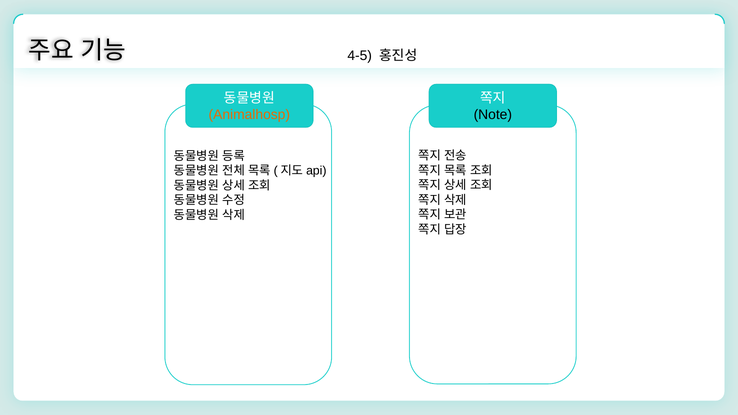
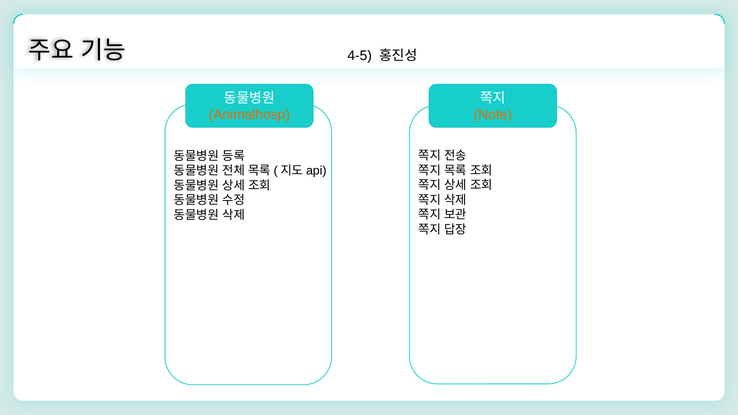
Note colour: black -> orange (493, 115)
